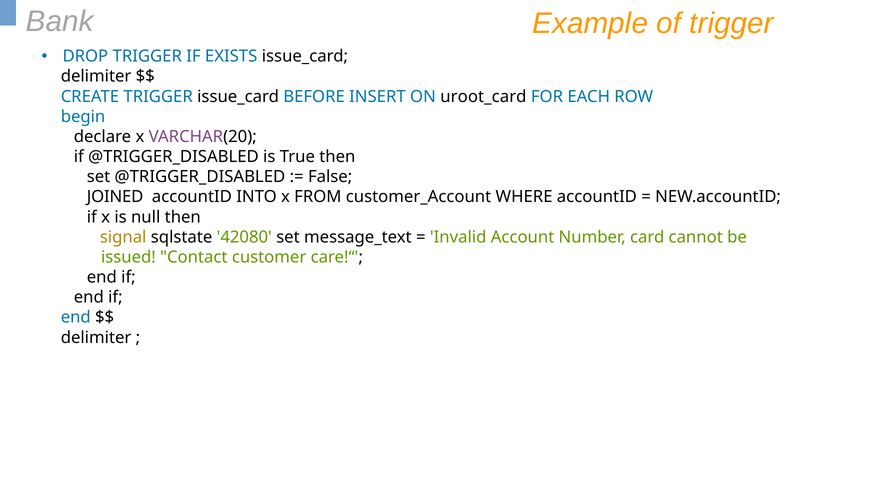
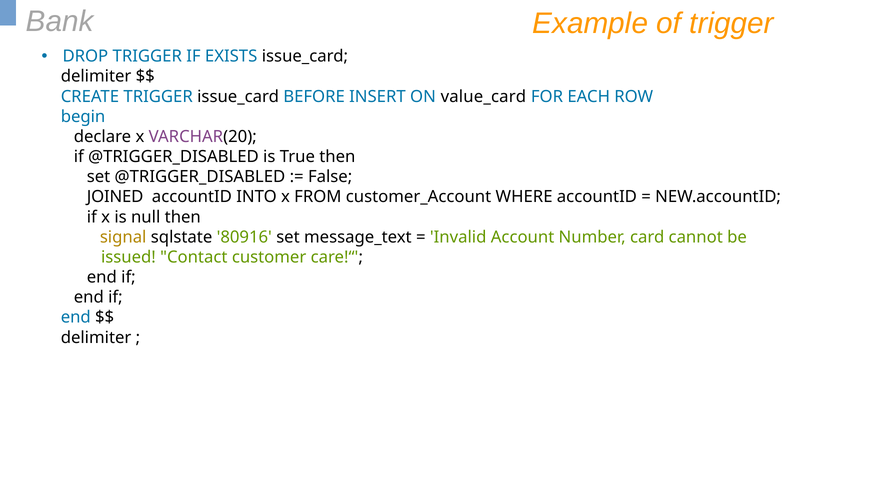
uroot_card: uroot_card -> value_card (483, 96)
42080: 42080 -> 80916 (244, 237)
